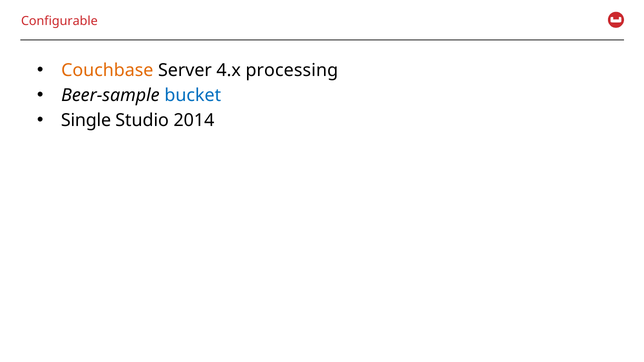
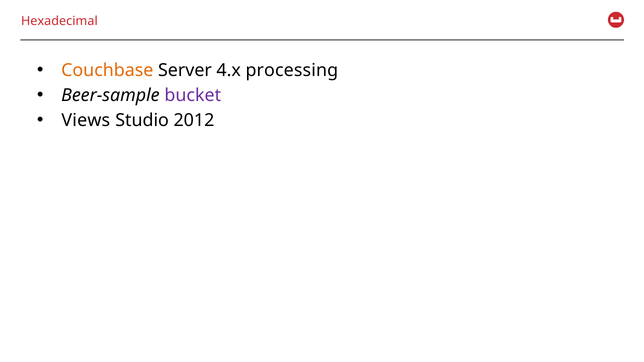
Configurable: Configurable -> Hexadecimal (59, 21)
bucket colour: blue -> purple (193, 95)
Single: Single -> Views (86, 120)
2014: 2014 -> 2012 (194, 120)
